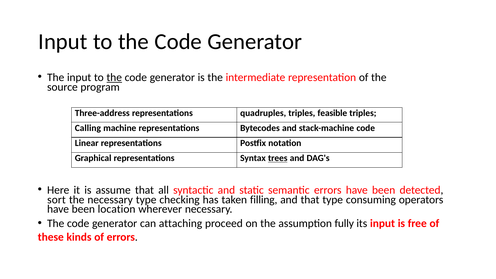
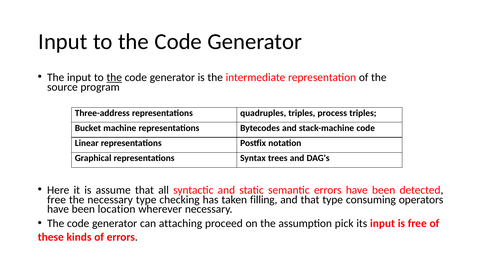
feasible: feasible -> process (332, 113)
Calling: Calling -> Bucket (88, 128)
trees underline: present -> none (278, 158)
sort: sort -> free (57, 200)
fully: fully -> pick (344, 223)
